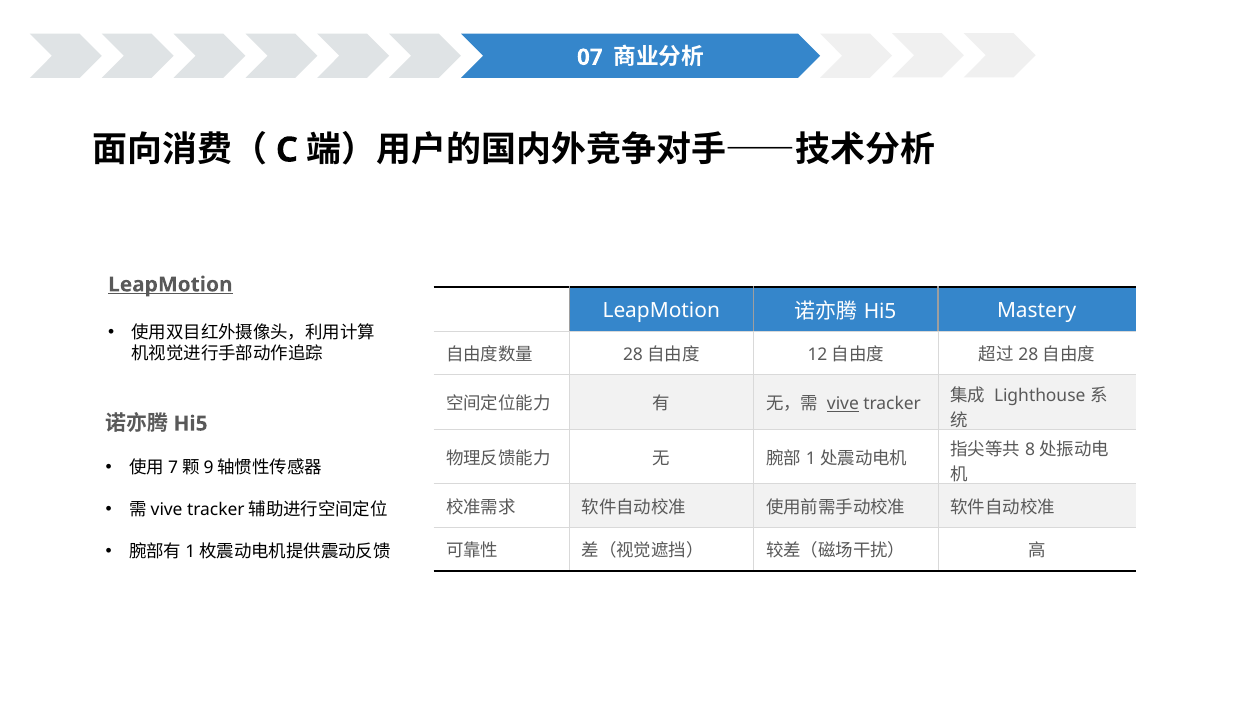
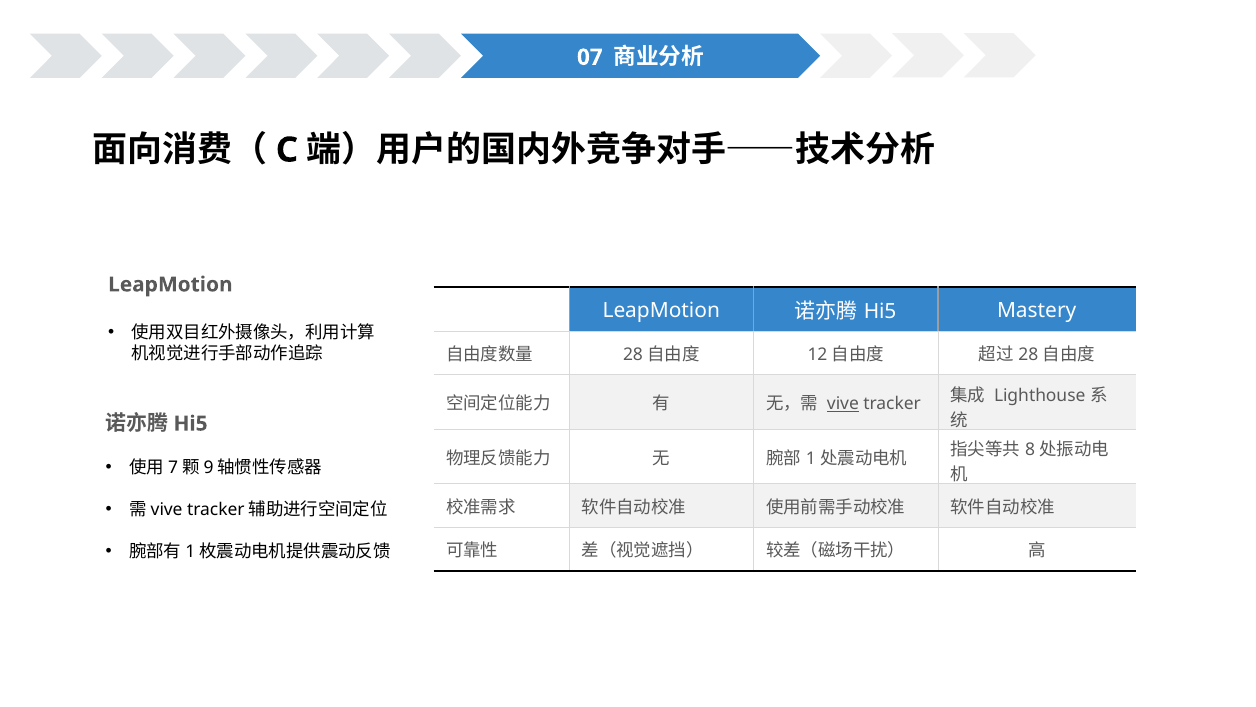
LeapMotion underline: present -> none (170, 284)
